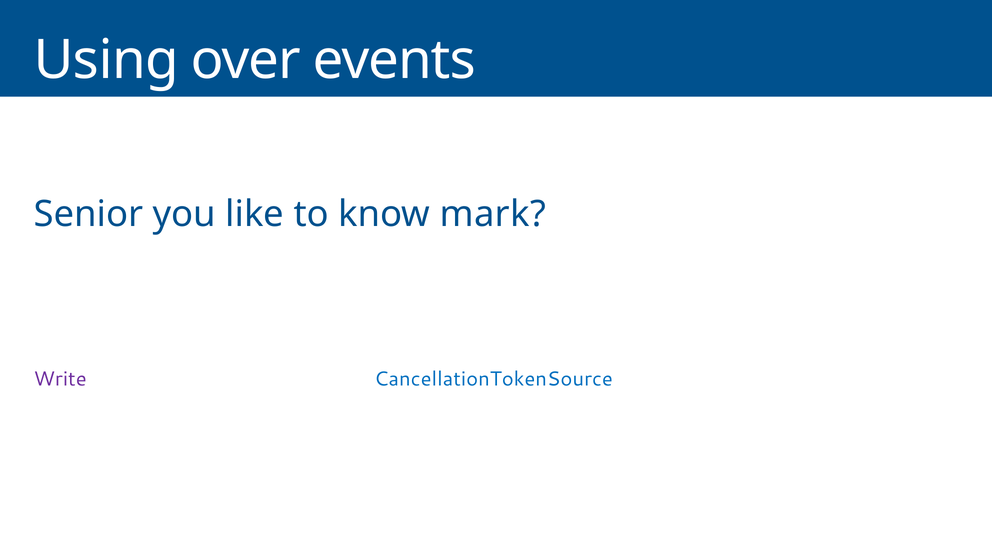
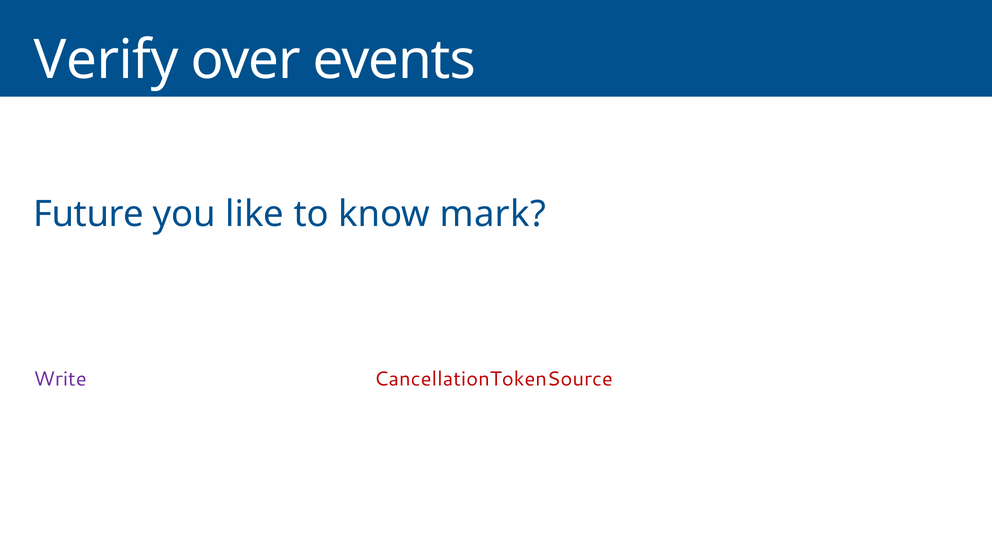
Using: Using -> Verify (106, 60)
Senior: Senior -> Future (89, 214)
CancellationTokenSource colour: blue -> red (494, 379)
